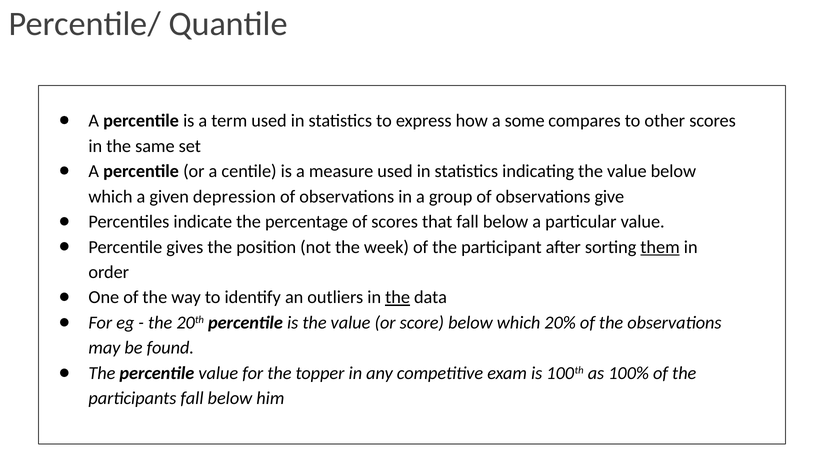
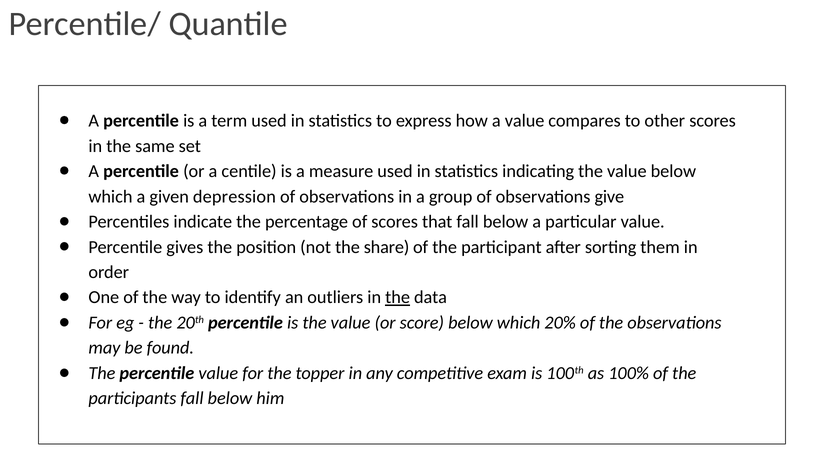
a some: some -> value (525, 121)
week: week -> share (387, 247)
them underline: present -> none (660, 247)
